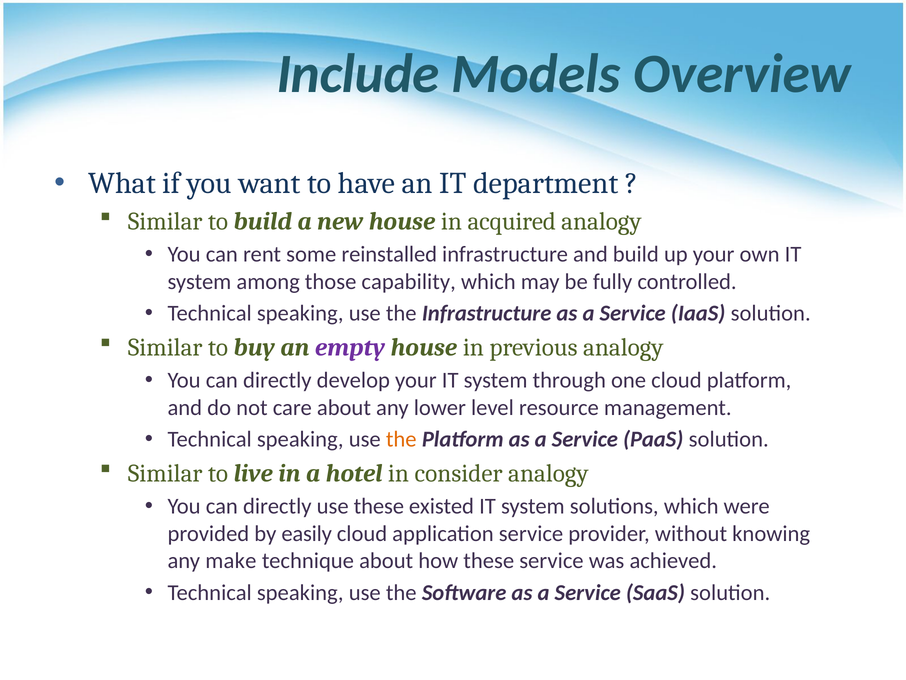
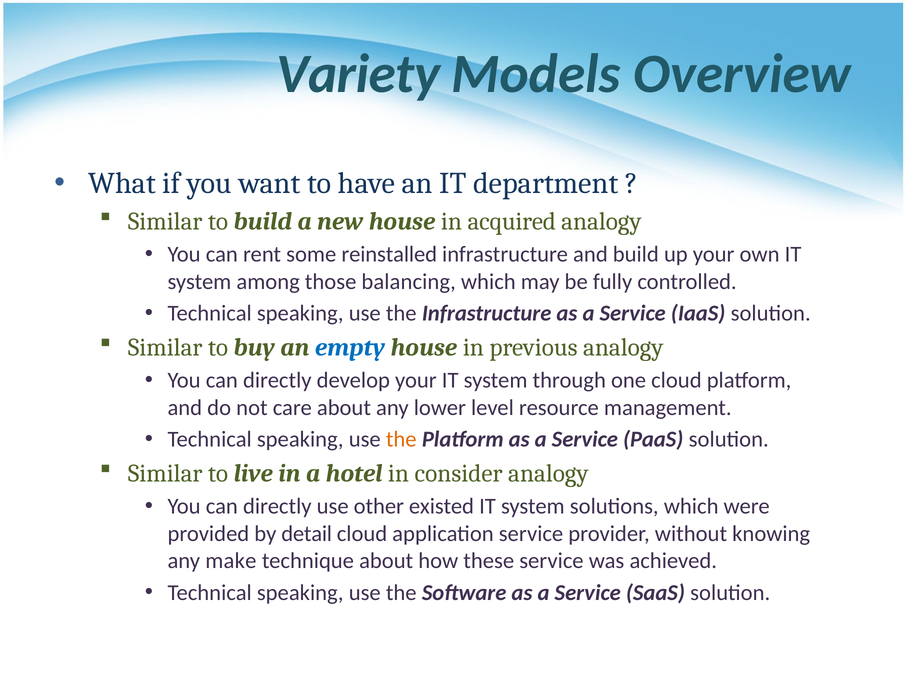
Include: Include -> Variety (358, 74)
capability: capability -> balancing (409, 281)
empty colour: purple -> blue (350, 347)
use these: these -> other (379, 506)
easily: easily -> detail (307, 533)
